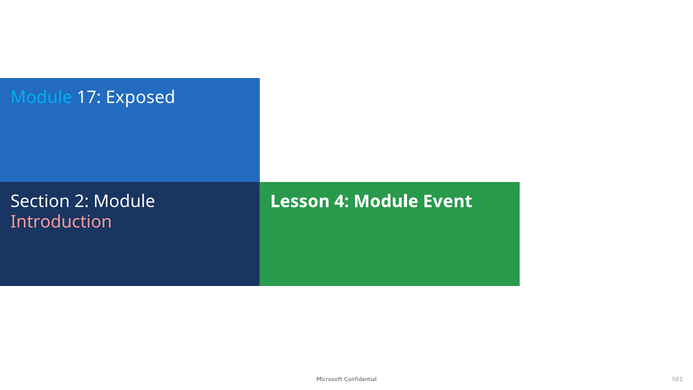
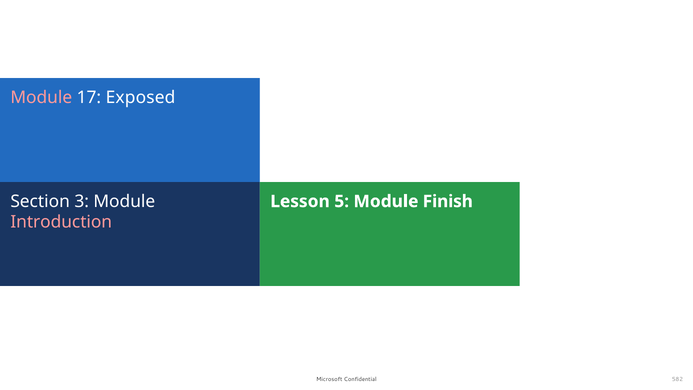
Module colour: light blue -> pink (41, 97)
2: 2 -> 3 (82, 201)
4: 4 -> 5 (342, 201)
Event: Event -> Finish (448, 201)
